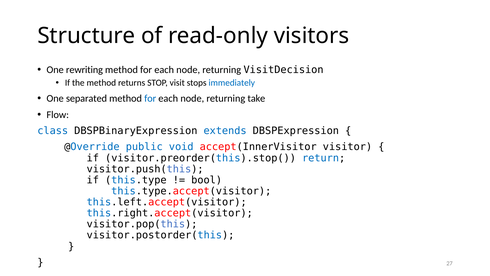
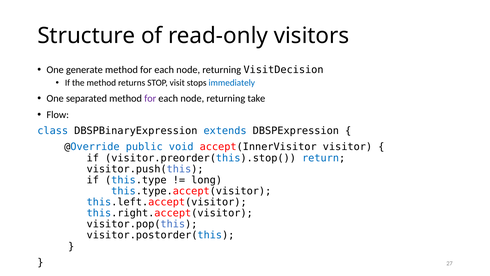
rewriting: rewriting -> generate (84, 70)
for colour: blue -> purple (150, 98)
bool: bool -> long (207, 180)
